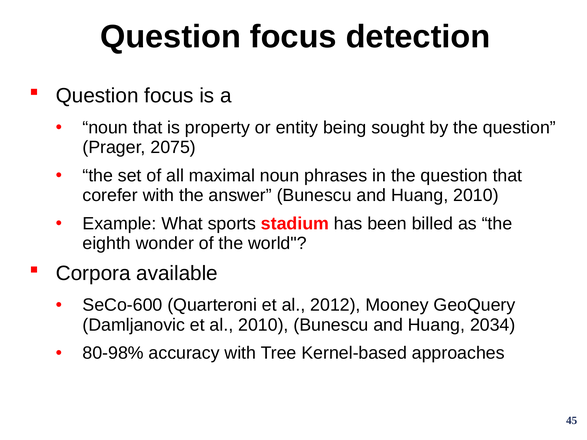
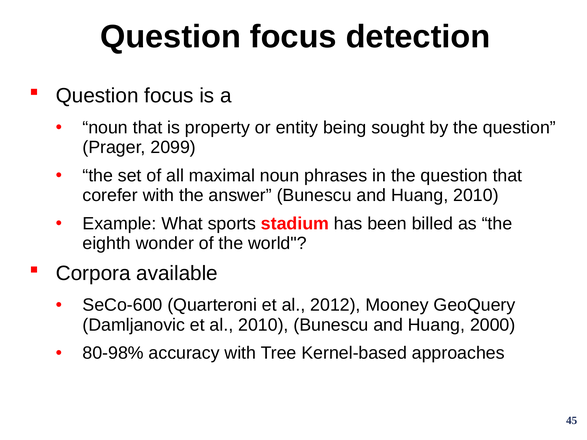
2075: 2075 -> 2099 (173, 147)
2034: 2034 -> 2000 (493, 325)
